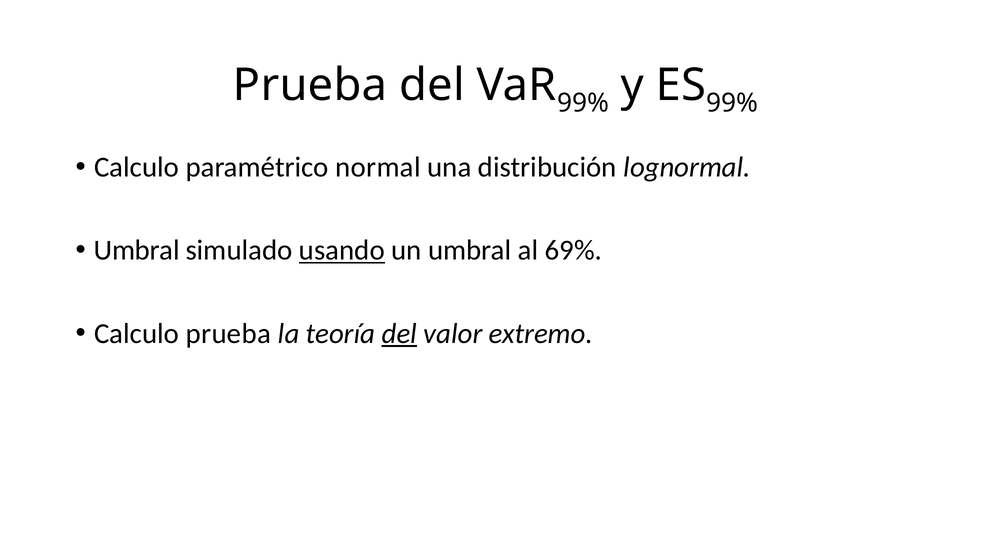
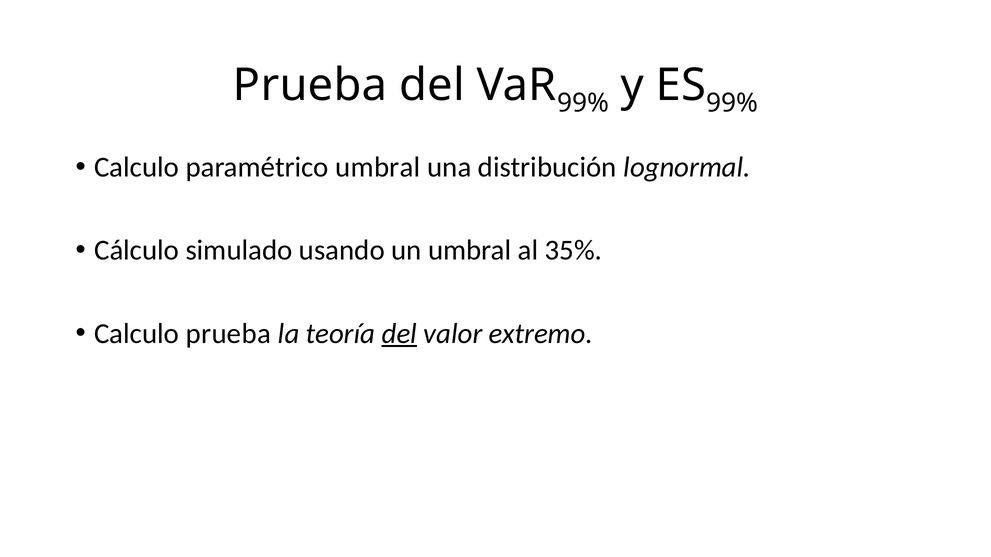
paramétrico normal: normal -> umbral (378, 168)
Umbral: Umbral -> Cálculo (137, 251)
usando underline: present -> none (342, 251)
69%: 69% -> 35% (573, 251)
